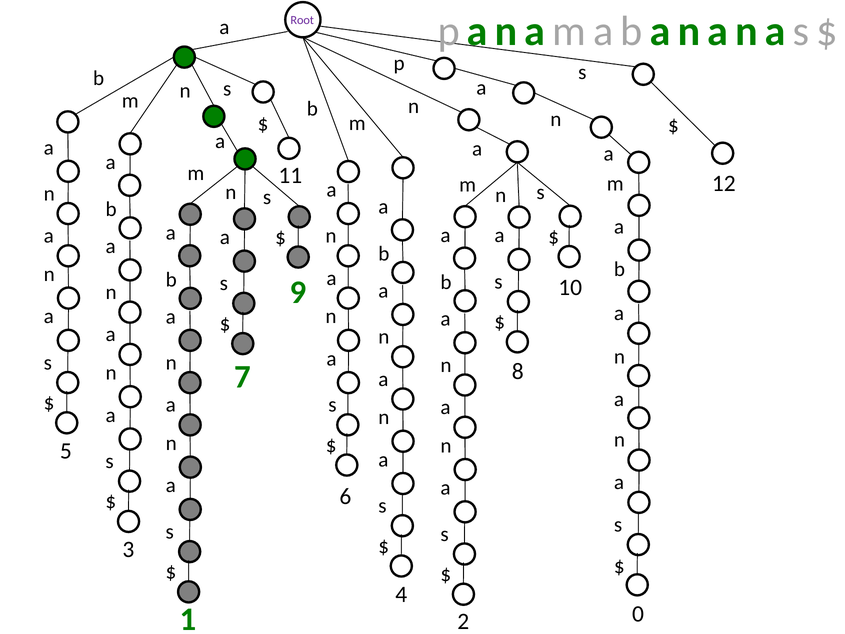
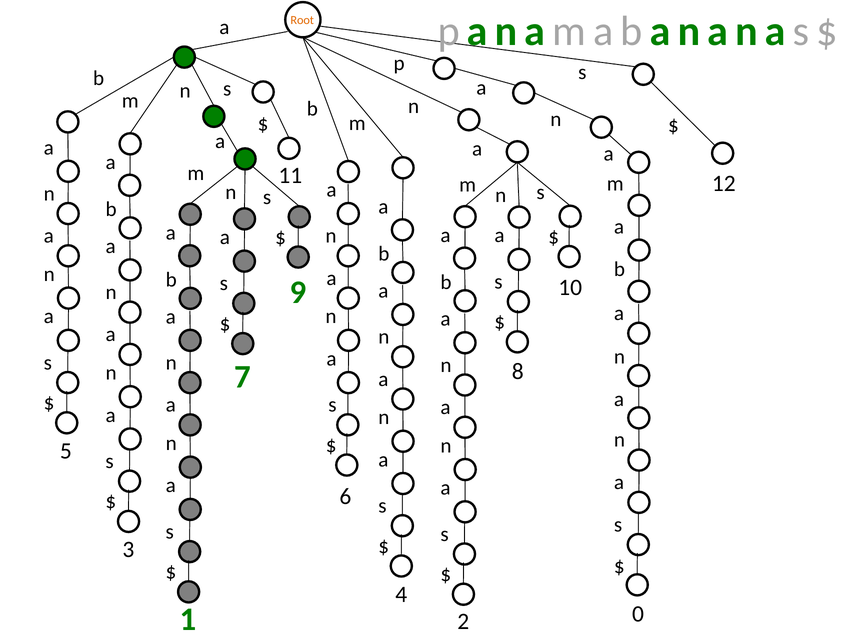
Root colour: purple -> orange (302, 20)
